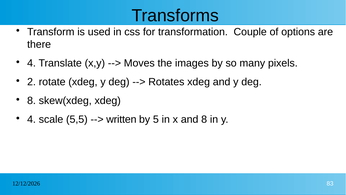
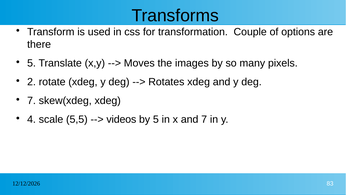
4: 4 -> 5 (32, 63)
8: 8 -> 7 (32, 101)
written: written -> videos (121, 119)
and 8: 8 -> 7 (204, 119)
